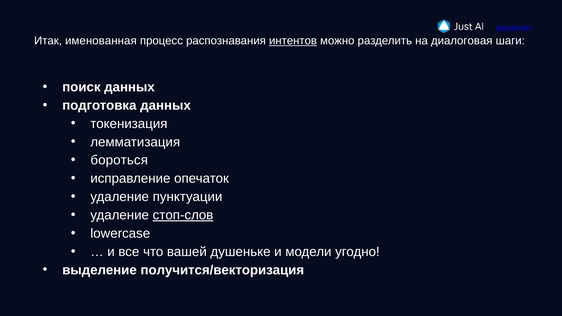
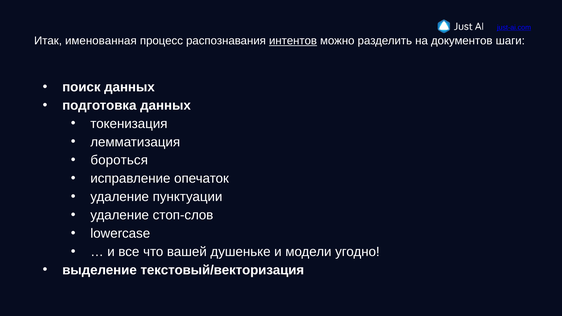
диалоговая: диалоговая -> документов (462, 41)
стоп-слов underline: present -> none (183, 215)
получится/векторизация: получится/векторизация -> текстовый/векторизация (222, 270)
